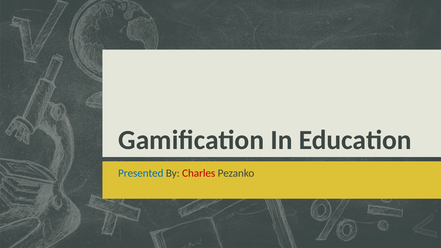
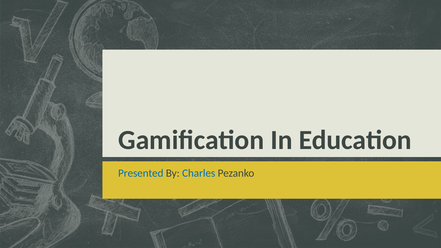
Charles colour: red -> blue (199, 173)
